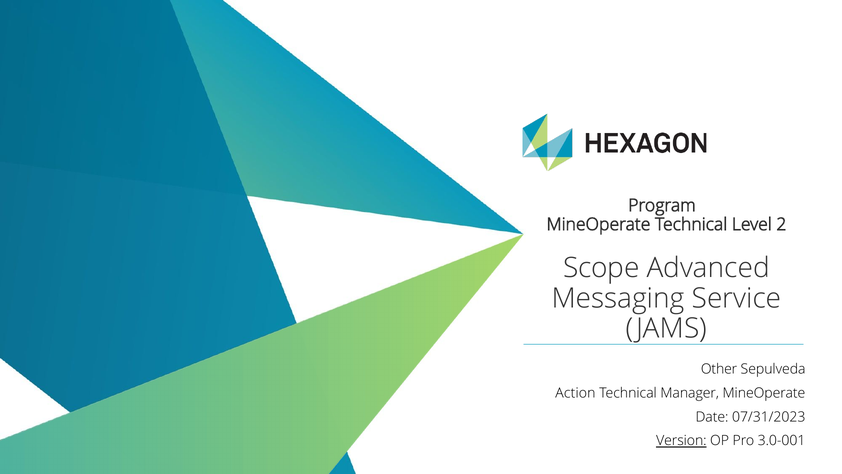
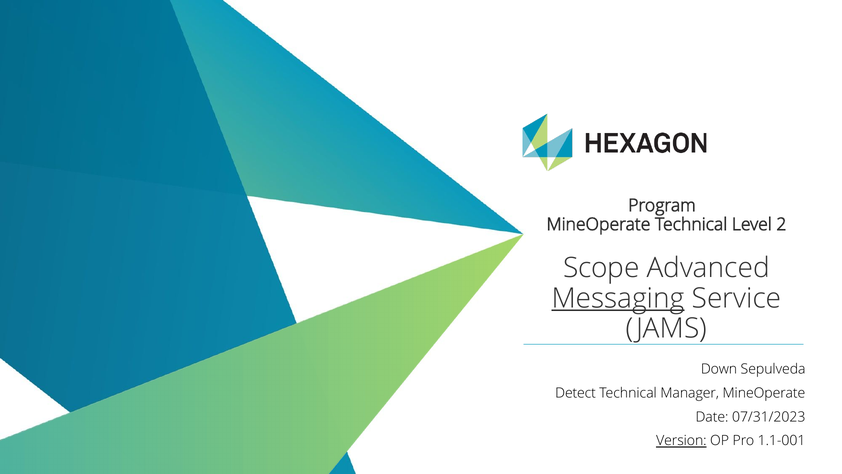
Messaging underline: none -> present (618, 298)
Other: Other -> Down (719, 369)
Action: Action -> Detect (576, 393)
3.0-001: 3.0-001 -> 1.1-001 (782, 440)
